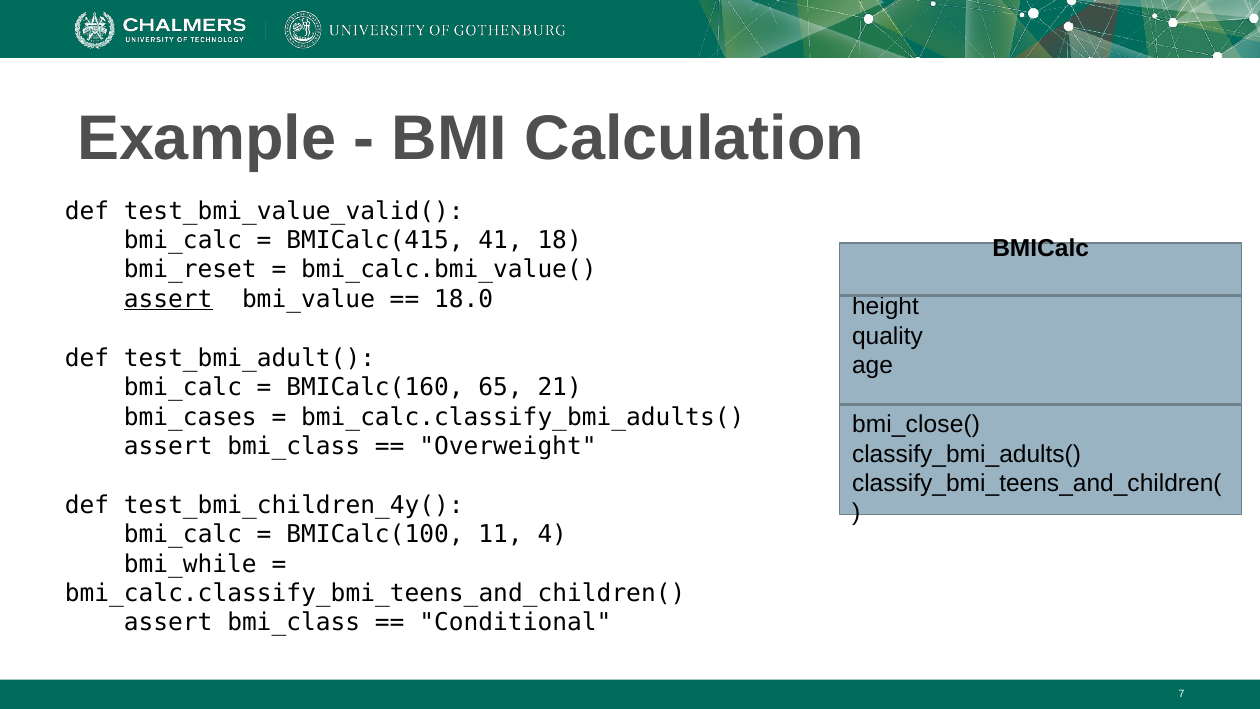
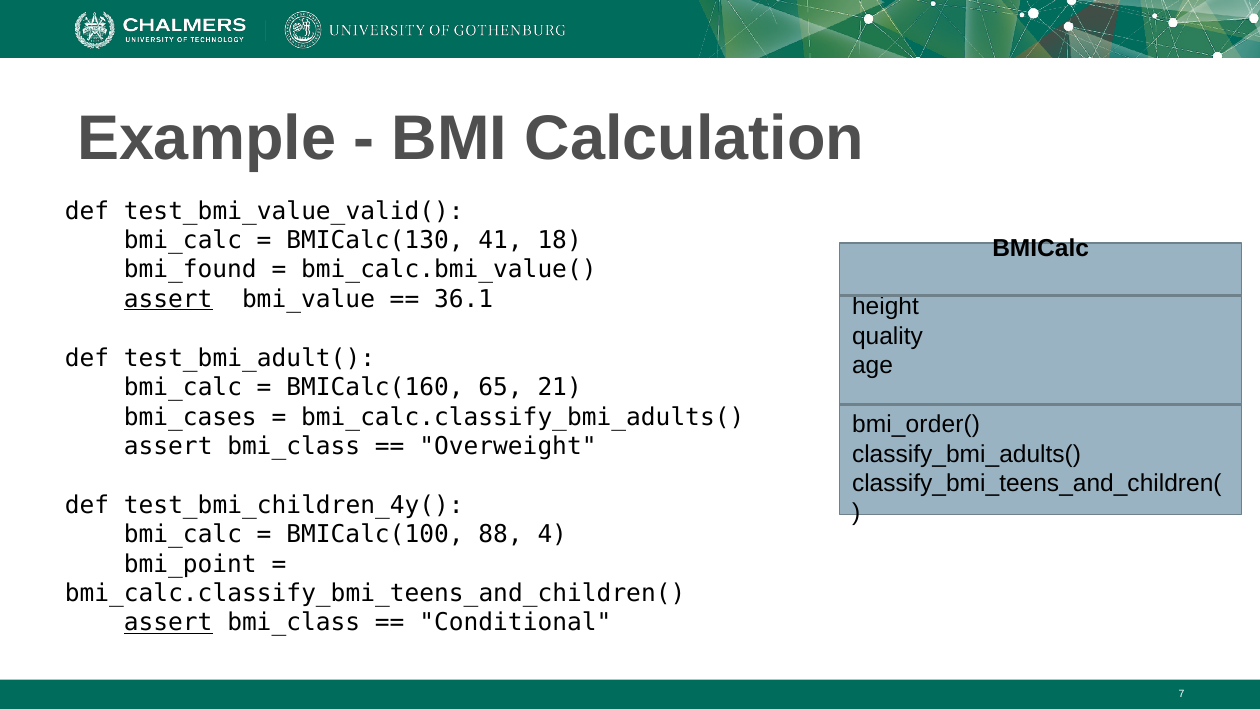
BMICalc(415: BMICalc(415 -> BMICalc(130 (375, 240)
bmi_reset: bmi_reset -> bmi_found (190, 270)
18.0: 18.0 -> 36.1 (464, 299)
bmi_close(: bmi_close( -> bmi_order( (916, 424)
11: 11 -> 88 (501, 534)
bmi_while: bmi_while -> bmi_point (190, 564)
assert underline: none -> present (168, 623)
